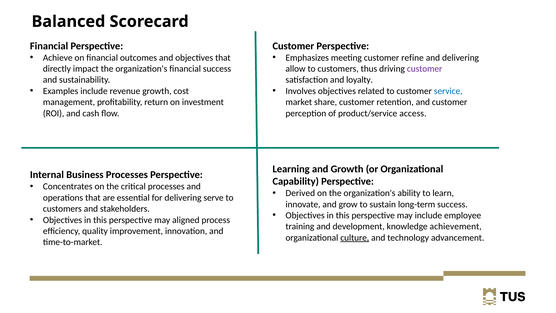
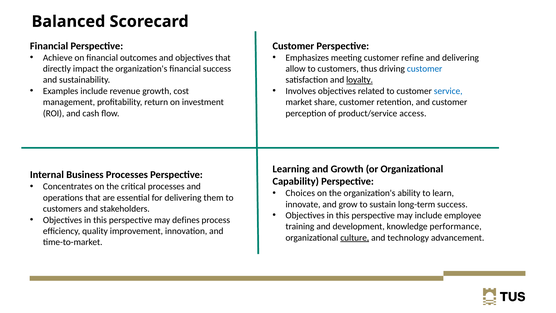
customer colour: purple -> blue (425, 69)
loyalty underline: none -> present (360, 80)
Derived: Derived -> Choices (300, 193)
serve: serve -> them (214, 198)
aligned: aligned -> defines (186, 220)
achievement: achievement -> performance (456, 226)
